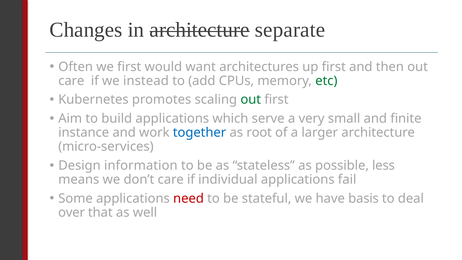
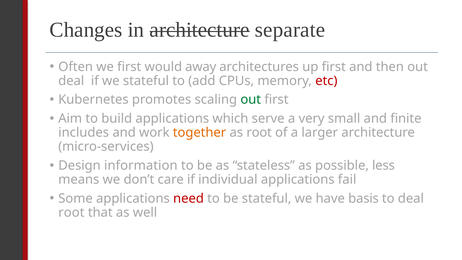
want: want -> away (201, 67)
care: care -> deal (71, 81)
we instead: instead -> stateful (146, 81)
etc colour: green -> red (326, 81)
instance: instance -> includes (84, 133)
together colour: blue -> orange (200, 133)
over: over -> root (71, 212)
